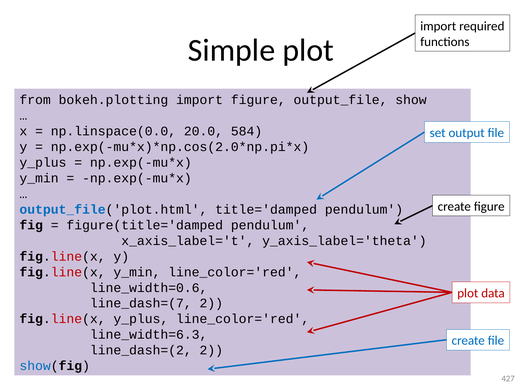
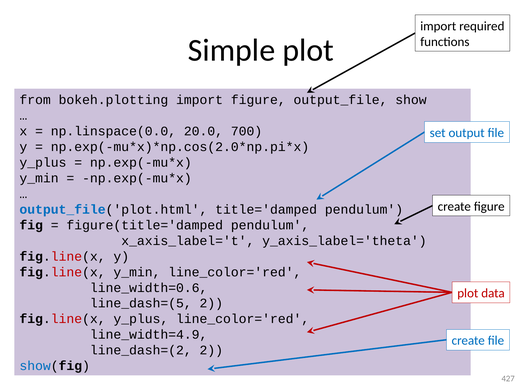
584: 584 -> 700 (247, 131)
line_dash=(7: line_dash=(7 -> line_dash=(5 (141, 304)
line_width=6.3: line_width=6.3 -> line_width=4.9 (149, 335)
